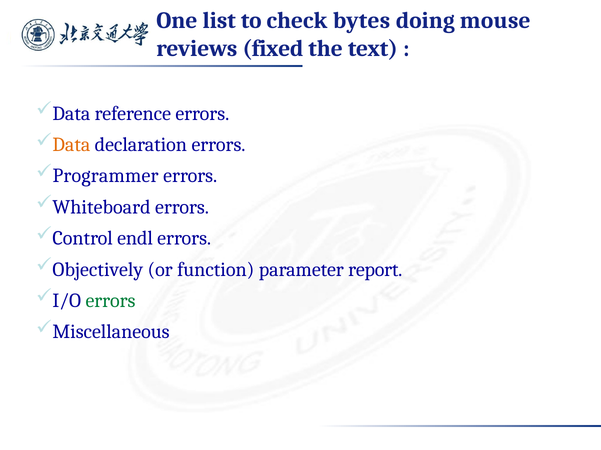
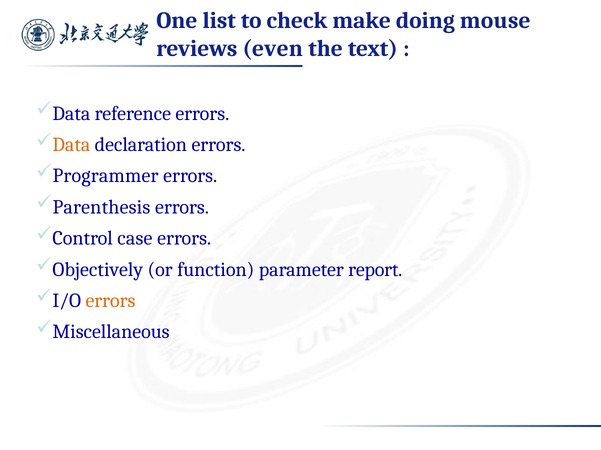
bytes: bytes -> make (362, 21)
fixed: fixed -> even (273, 49)
Whiteboard: Whiteboard -> Parenthesis (101, 207)
endl: endl -> case (135, 239)
errors colour: green -> orange (110, 301)
